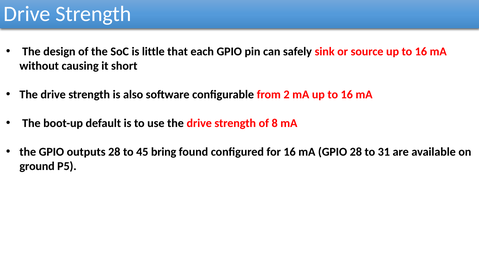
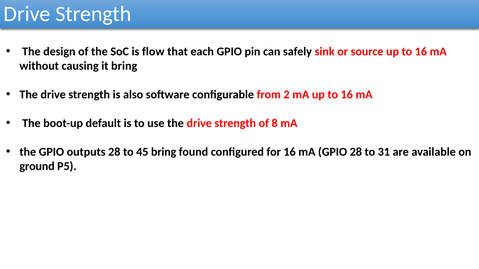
little: little -> flow (153, 52)
it short: short -> bring (124, 66)
